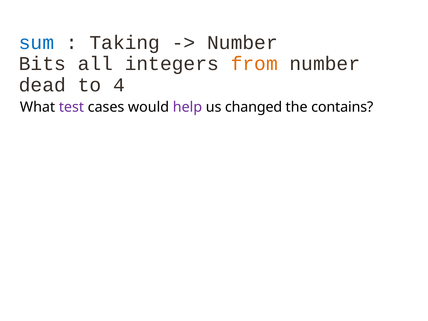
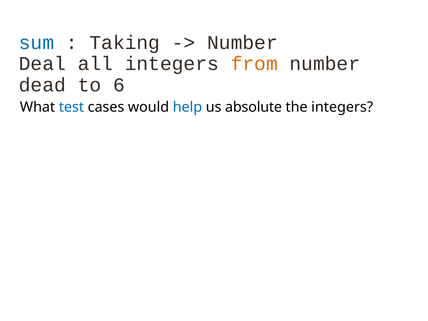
Bits: Bits -> Deal (42, 64)
4: 4 -> 6 (119, 85)
test colour: purple -> blue (71, 107)
help colour: purple -> blue (187, 107)
changed: changed -> absolute (254, 107)
the contains: contains -> integers (342, 107)
